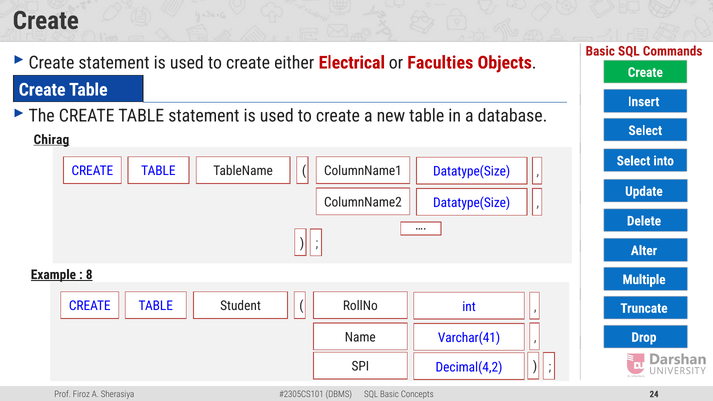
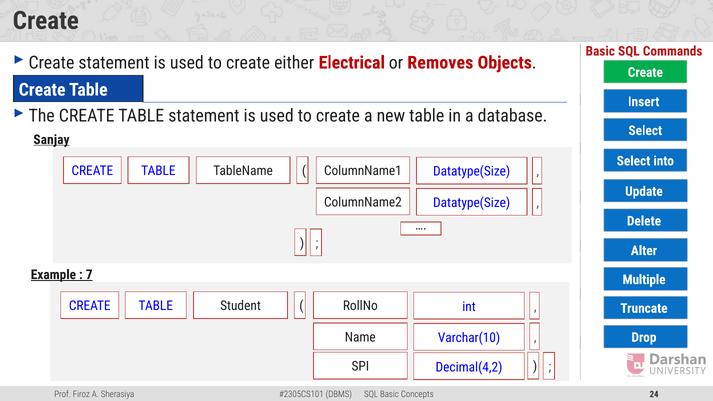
Faculties: Faculties -> Removes (440, 63)
Chirag: Chirag -> Sanjay (51, 140)
8: 8 -> 7 (89, 275)
Varchar(41: Varchar(41 -> Varchar(10 (469, 338)
